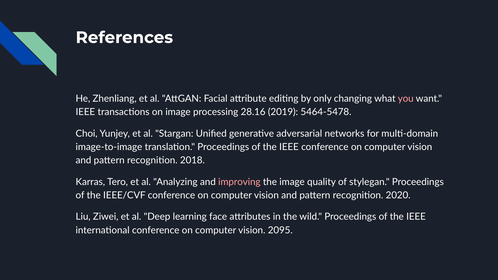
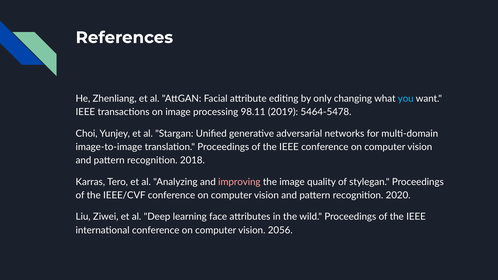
you colour: pink -> light blue (406, 99)
28.16: 28.16 -> 98.11 (253, 112)
2095: 2095 -> 2056 (280, 230)
